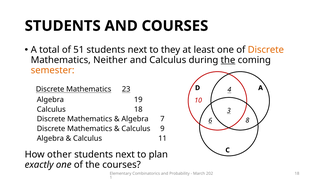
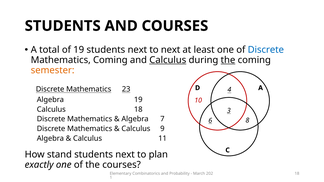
of 51: 51 -> 19 (79, 50)
to they: they -> next (171, 50)
Discrete colour: orange -> blue (266, 50)
Mathematics Neither: Neither -> Coming (110, 60)
Calculus underline: none -> present (168, 60)
other: other -> stand (59, 155)
